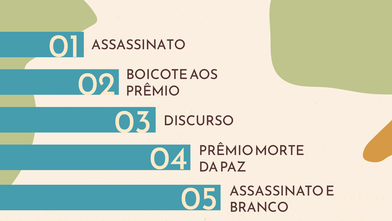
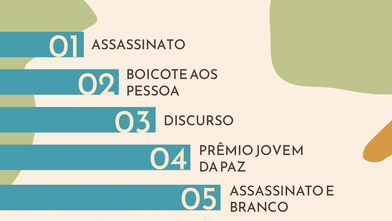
PRÊMIO: PRÊMIO -> PESSOA (153, 91)
MORTE: MORTE -> JOVEM (280, 150)
